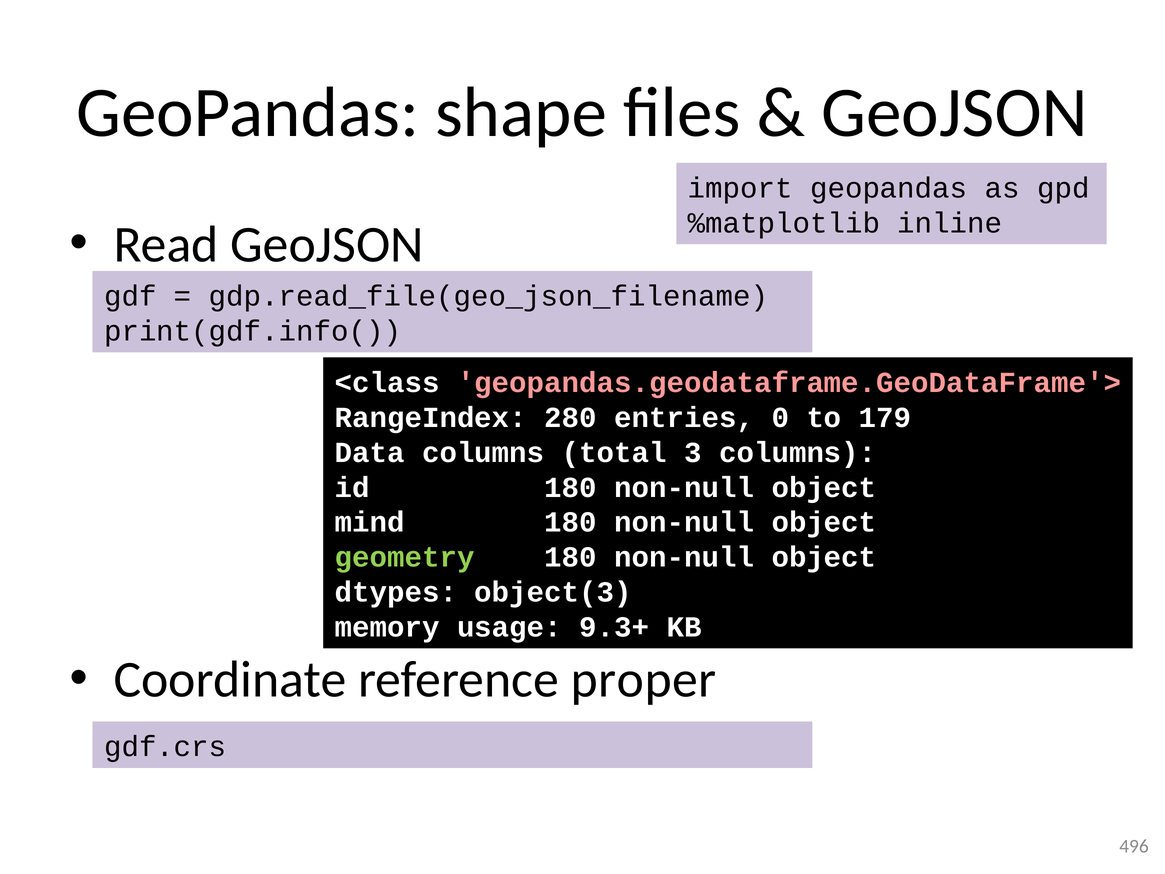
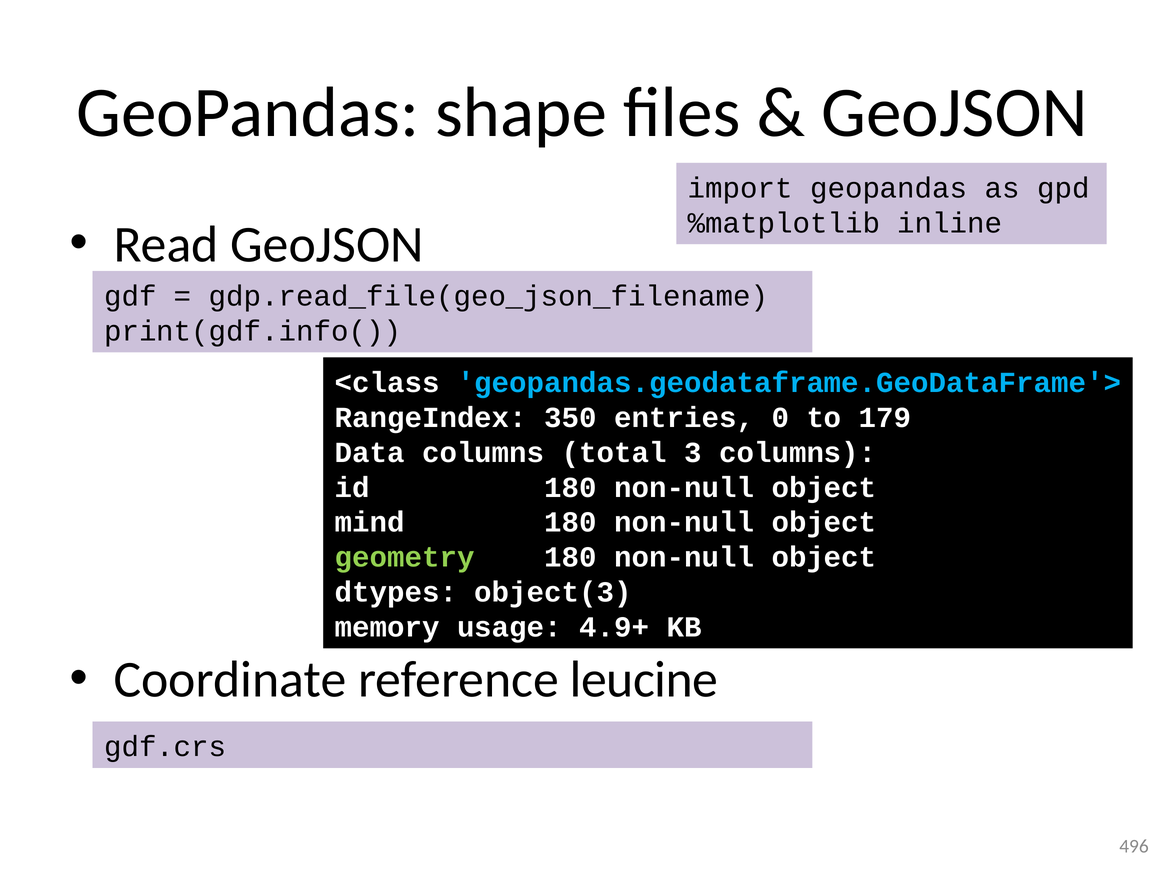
geopandas.geodataframe.GeoDataFrame'> colour: pink -> light blue (789, 382)
280: 280 -> 350 (571, 417)
9.3+: 9.3+ -> 4.9+ (614, 627)
proper: proper -> leucine (644, 679)
